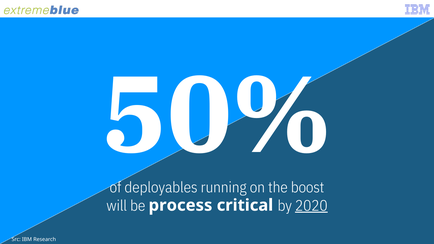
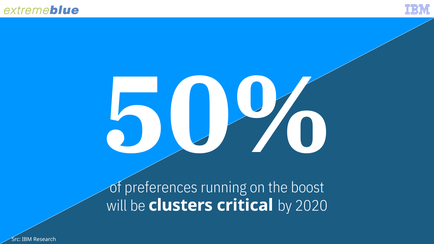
deployables: deployables -> preferences (161, 188)
process: process -> clusters (181, 205)
2020 underline: present -> none (311, 206)
